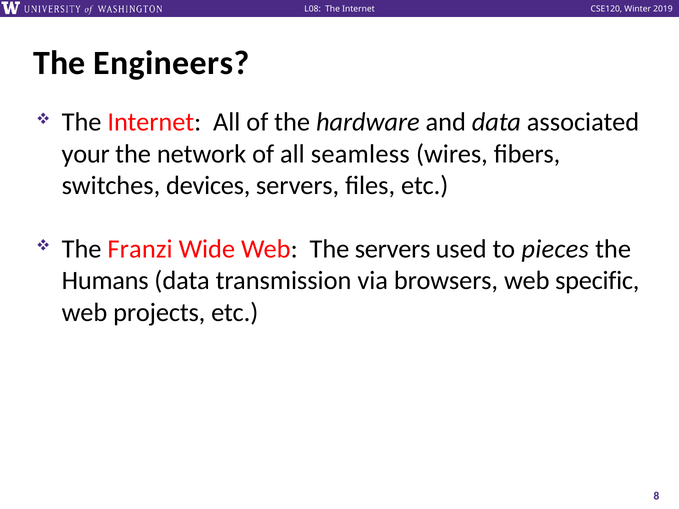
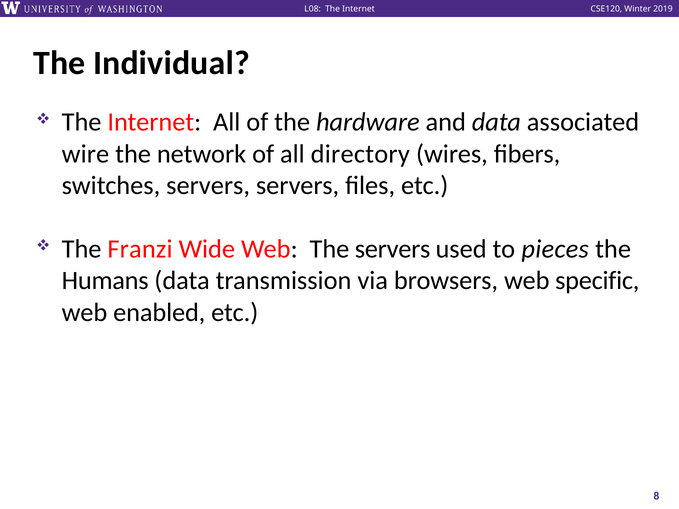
Engineers: Engineers -> Individual (171, 63)
your: your -> wire (85, 154)
seamless: seamless -> directory (360, 154)
switches devices: devices -> servers (208, 186)
projects: projects -> enabled (159, 312)
